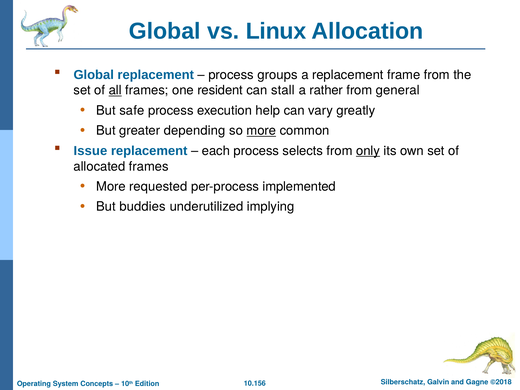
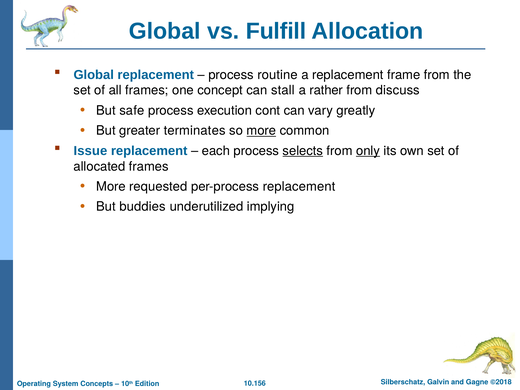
Linux: Linux -> Fulfill (276, 31)
groups: groups -> routine (278, 75)
all underline: present -> none (115, 90)
resident: resident -> concept (220, 90)
general: general -> discuss (398, 90)
help: help -> cont (268, 111)
depending: depending -> terminates (195, 131)
selects underline: none -> present (303, 151)
per-process implemented: implemented -> replacement (299, 187)
